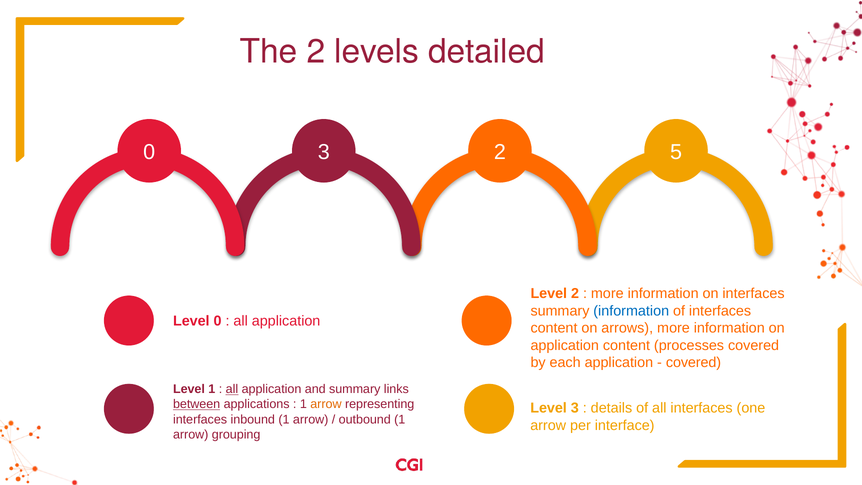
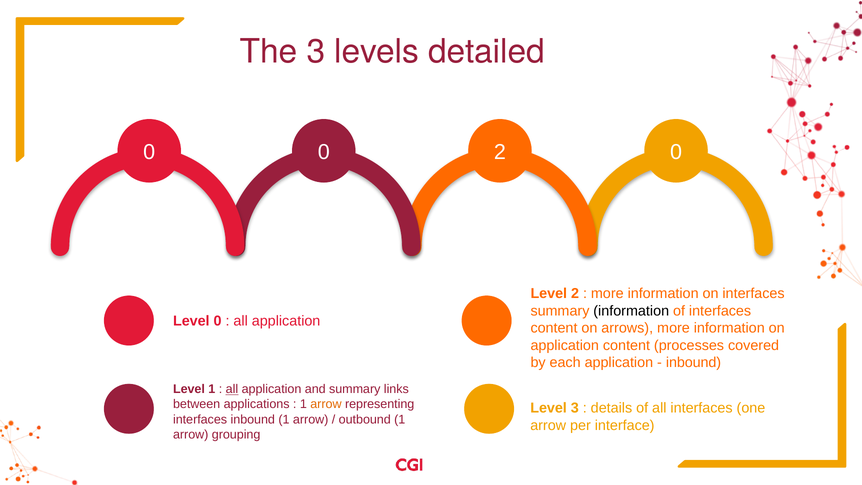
The 2: 2 -> 3 (316, 52)
0 3: 3 -> 0 (324, 152)
2 5: 5 -> 0 (676, 152)
information colour: blue -> black (631, 311)
covered: covered -> inbound (694, 362)
between underline: present -> none (197, 404)
